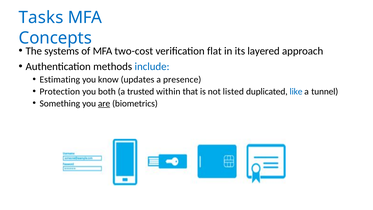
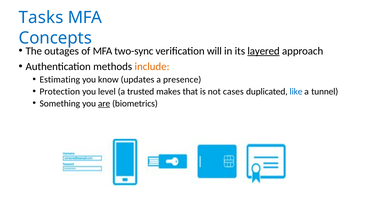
systems: systems -> outages (62, 51)
two-cost: two-cost -> two-sync (134, 51)
flat: flat -> will (214, 51)
layered underline: none -> present (264, 51)
include colour: blue -> orange (152, 67)
both: both -> level (107, 91)
within: within -> makes (168, 91)
listed: listed -> cases (233, 91)
